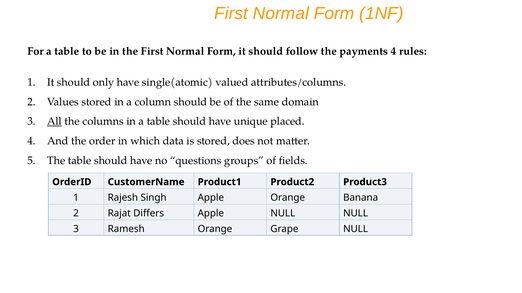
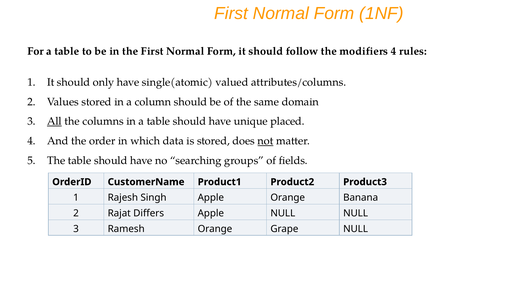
payments: payments -> modifiers (364, 51)
not underline: none -> present (265, 141)
questions: questions -> searching (196, 161)
